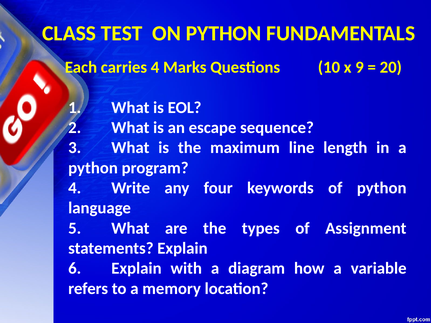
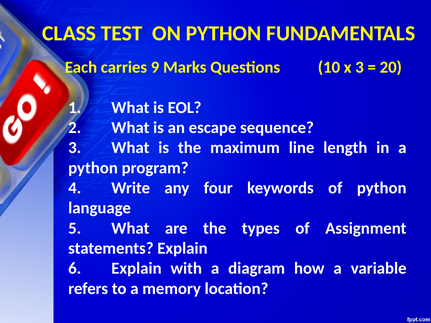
carries 4: 4 -> 9 (155, 67)
x 9: 9 -> 3 (360, 67)
